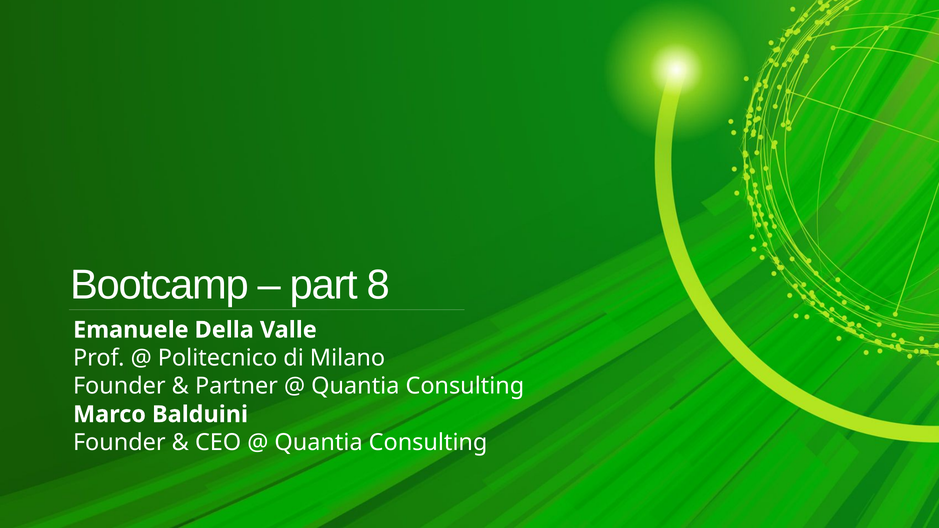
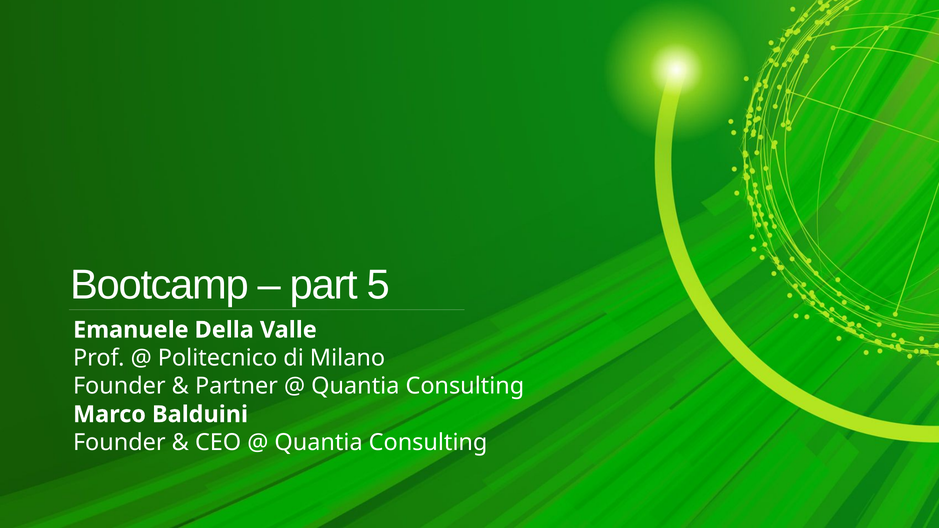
8: 8 -> 5 (378, 285)
